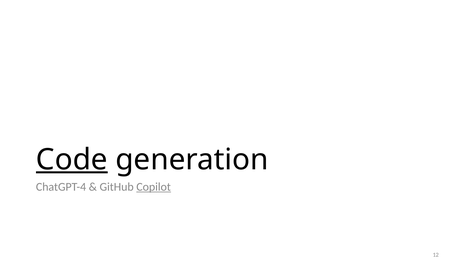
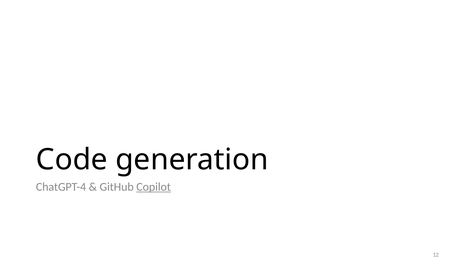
Code underline: present -> none (72, 160)
